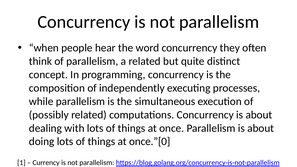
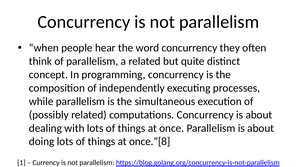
once.”[0: once.”[0 -> once.”[8 (150, 142)
